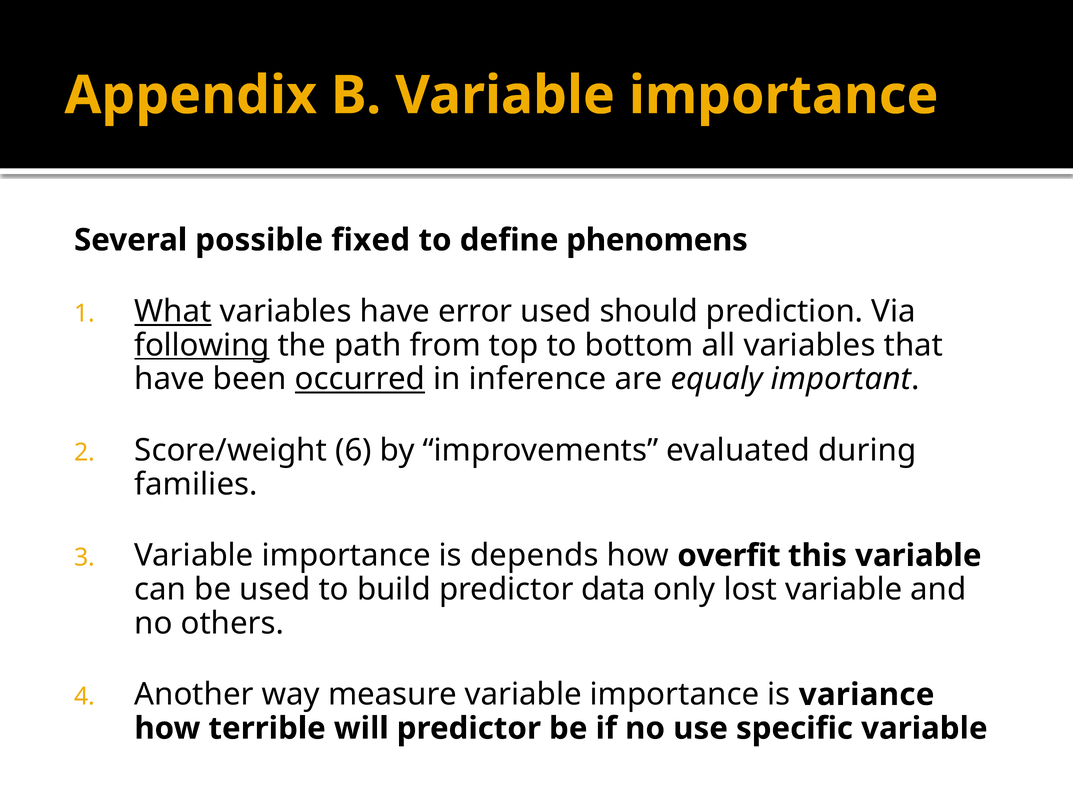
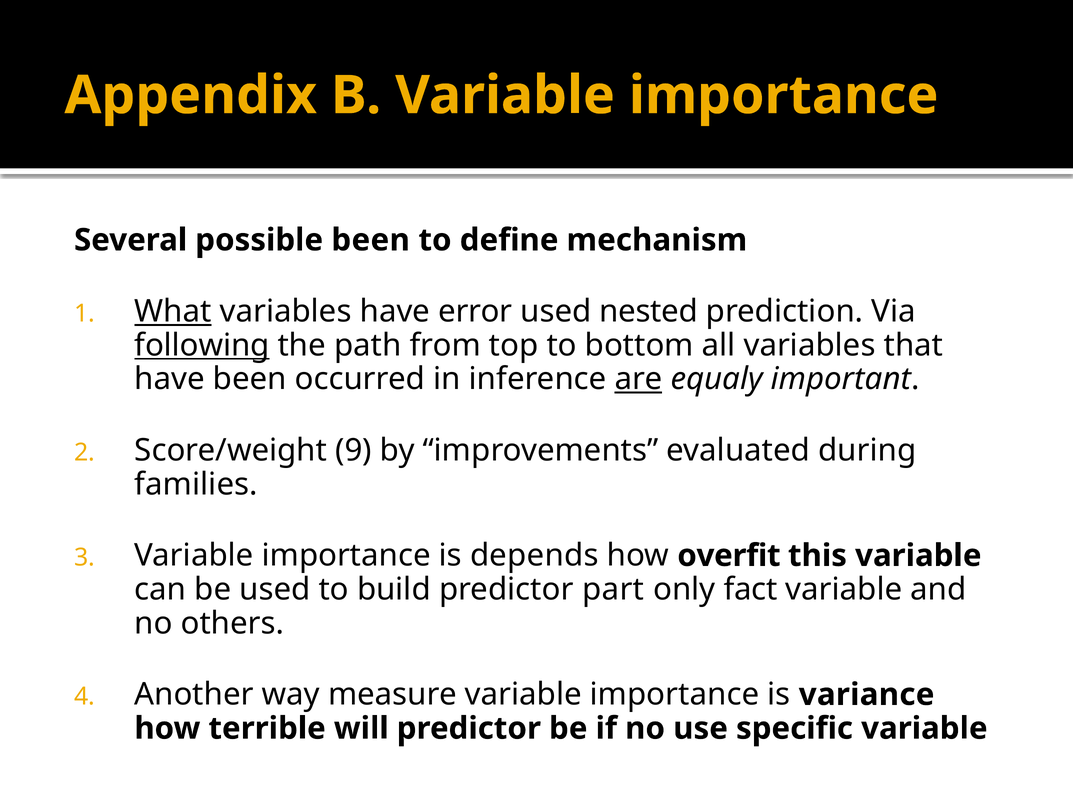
possible fixed: fixed -> been (371, 240)
phenomens: phenomens -> mechanism (657, 240)
should: should -> nested (649, 311)
occurred underline: present -> none (360, 379)
are underline: none -> present (639, 379)
6: 6 -> 9 (354, 450)
data: data -> part (613, 589)
lost: lost -> fact (750, 589)
